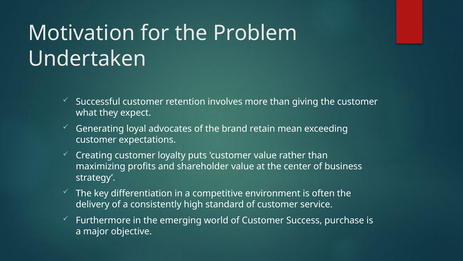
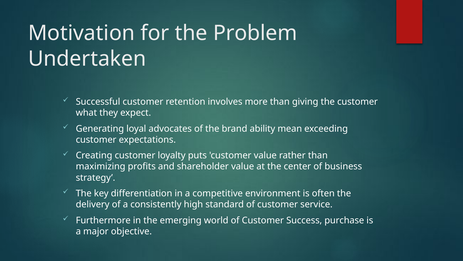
retain: retain -> ability (262, 128)
